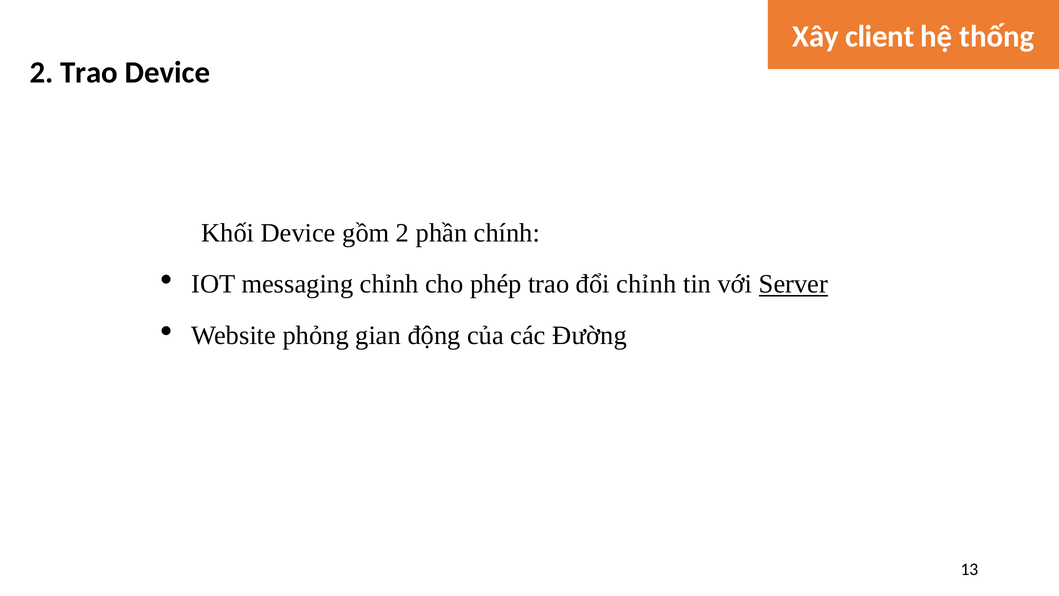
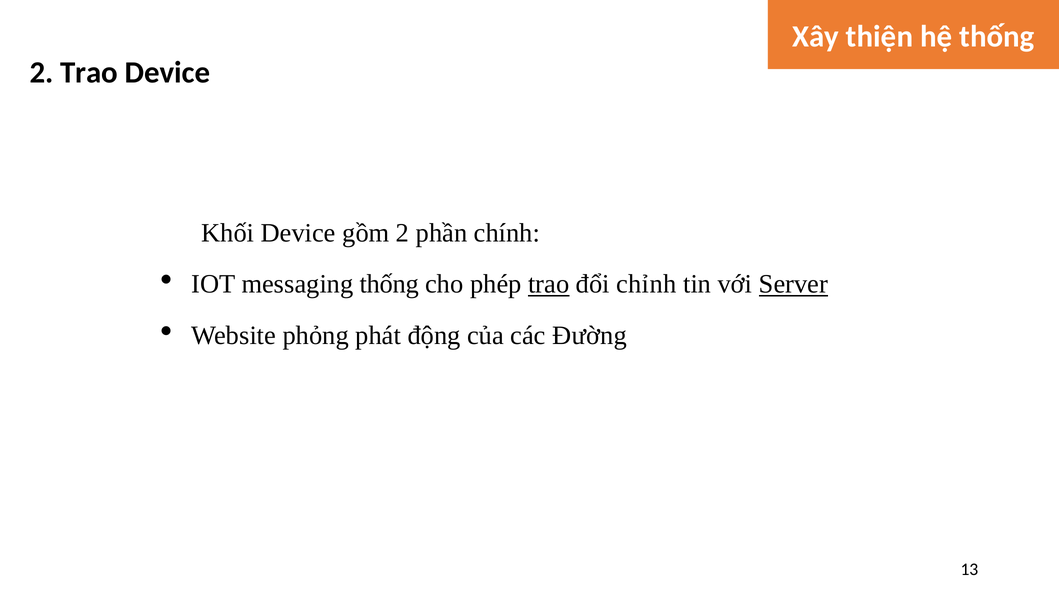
client: client -> thiện (879, 37)
messaging chỉnh: chỉnh -> thống (389, 284)
trao underline: none -> present (549, 284)
gian: gian -> phát (378, 335)
